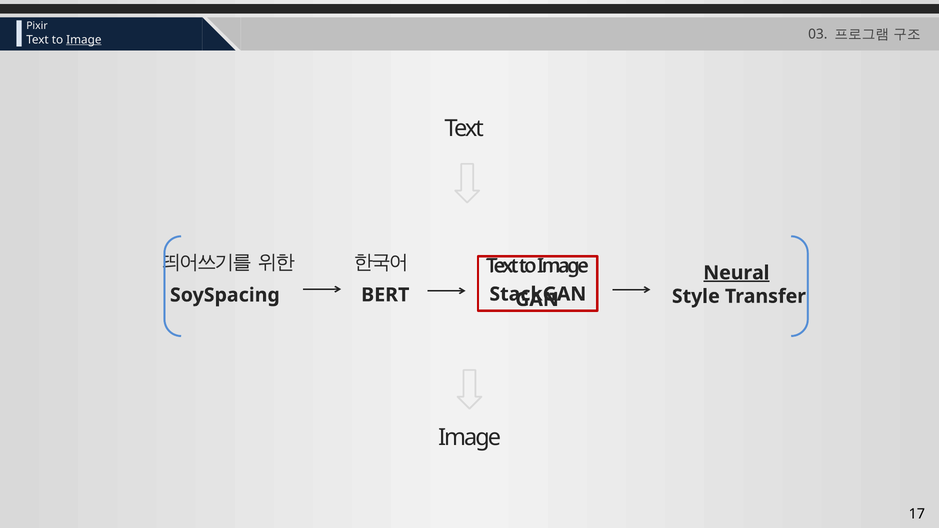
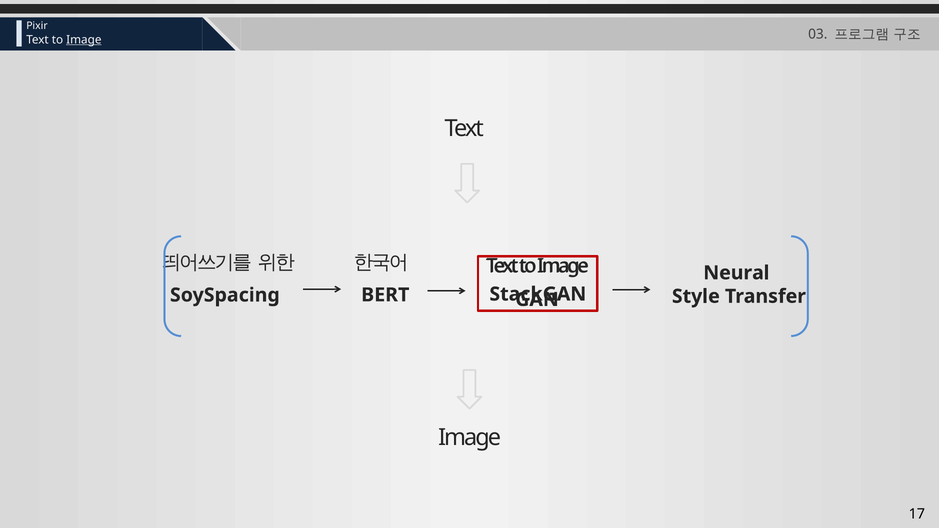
Neural underline: present -> none (736, 273)
